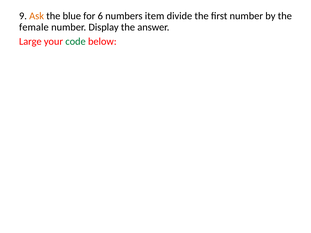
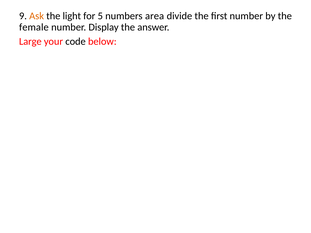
blue: blue -> light (72, 16)
6: 6 -> 5 (100, 16)
item: item -> area (155, 16)
code colour: green -> black (76, 42)
